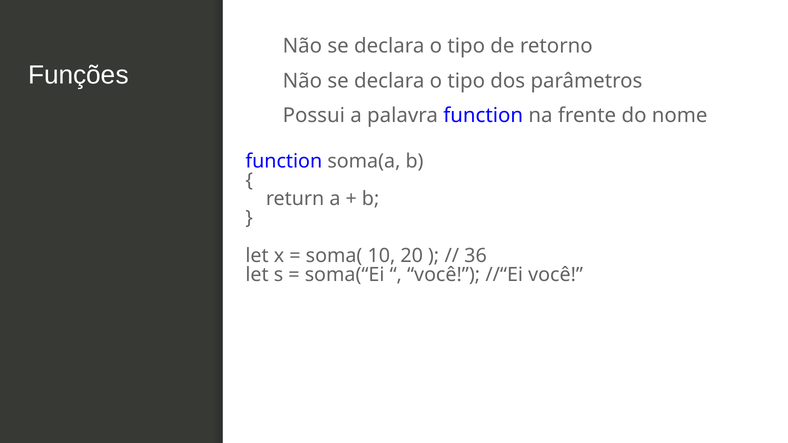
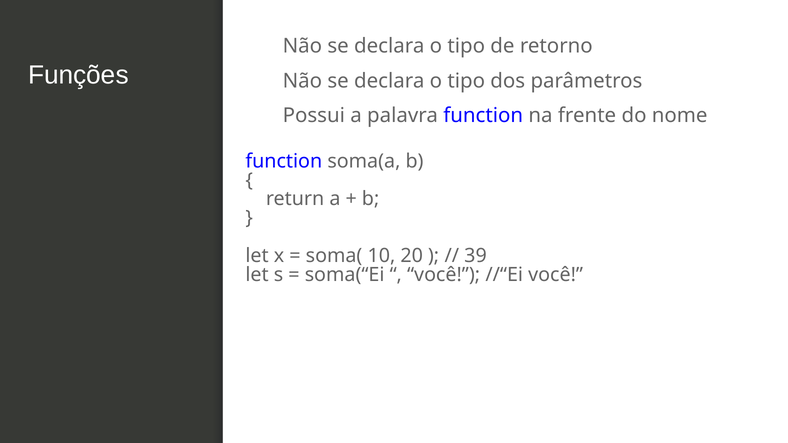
36: 36 -> 39 (476, 256)
